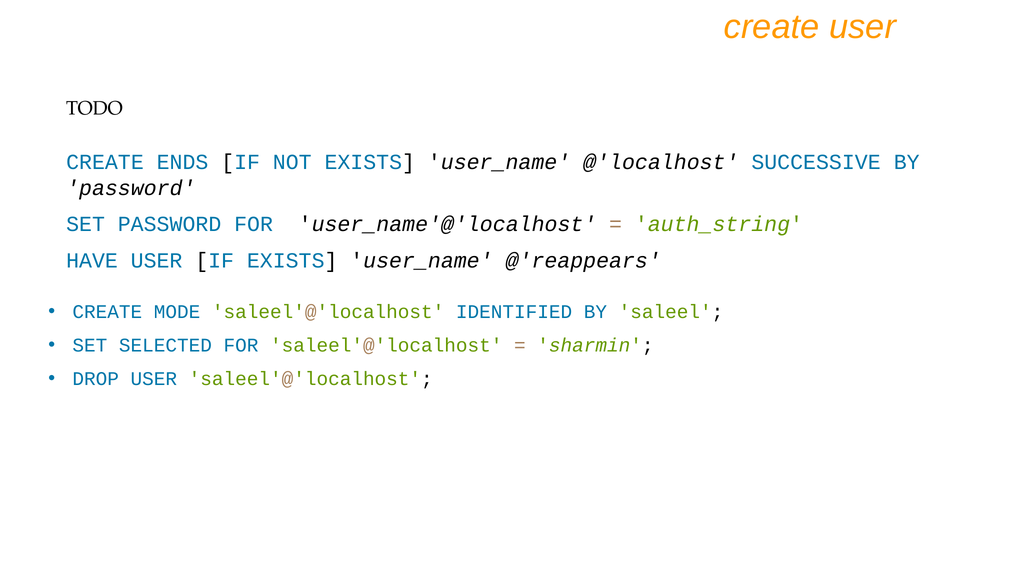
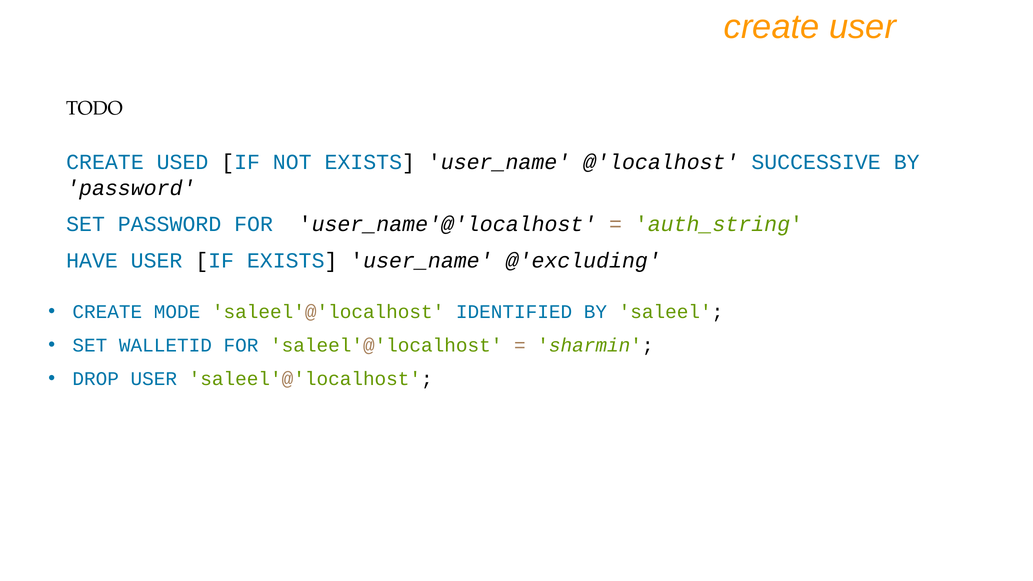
ENDS: ENDS -> USED (183, 162)
@'reappears: @'reappears -> @'excluding (583, 260)
SELECTED: SELECTED -> WALLETID (165, 345)
